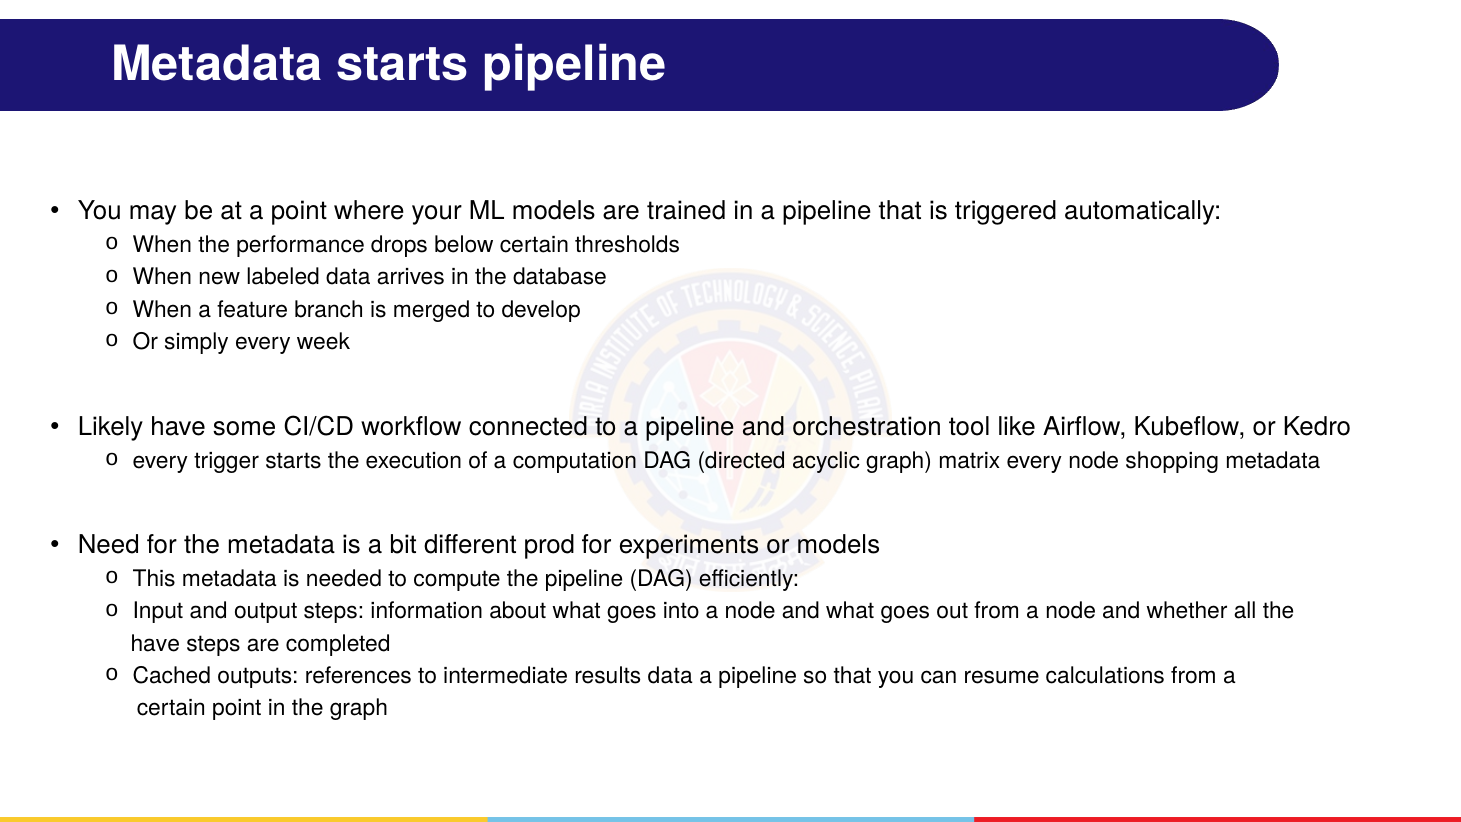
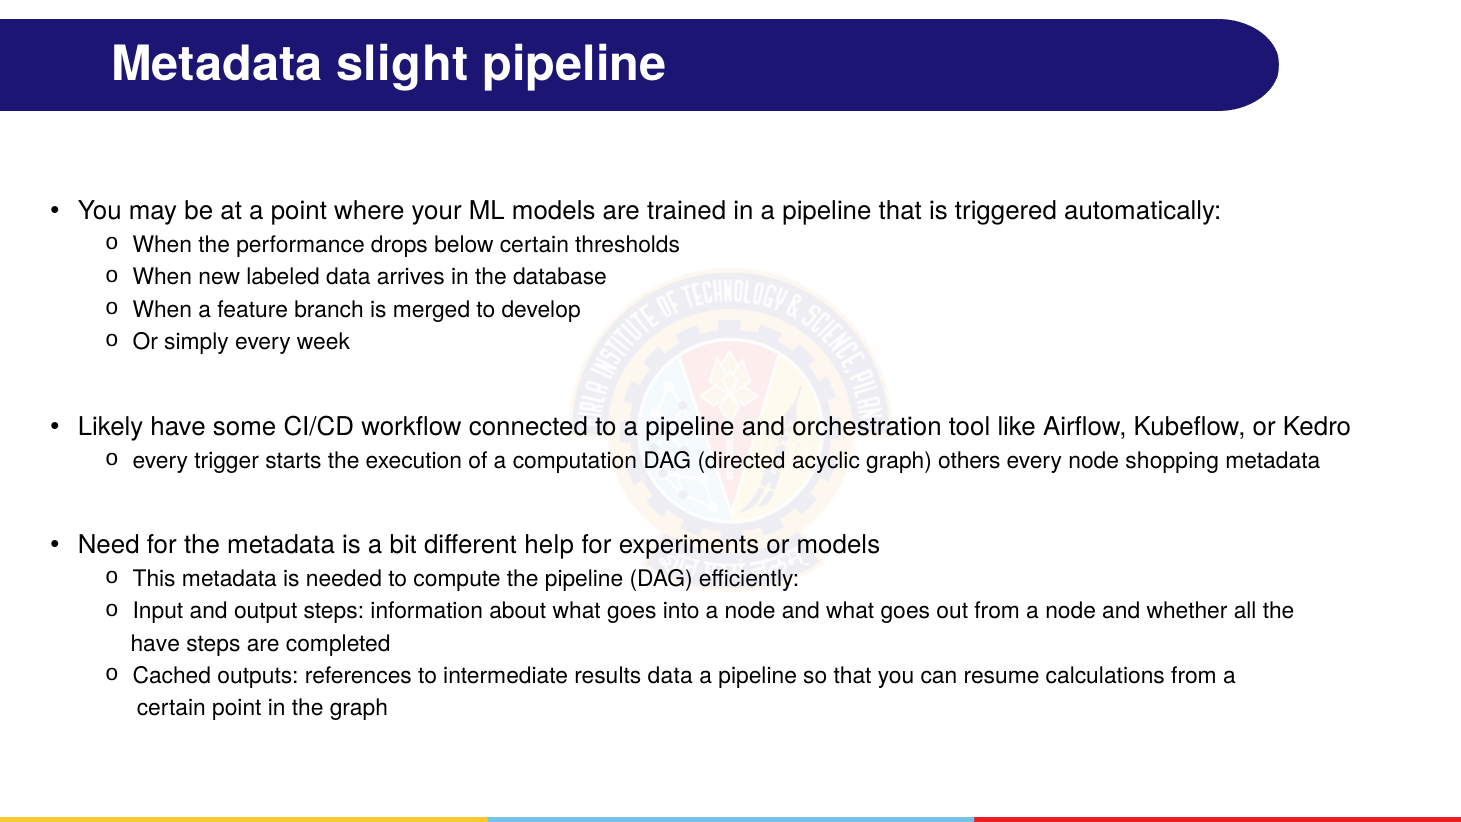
Metadata starts: starts -> slight (402, 65)
matrix: matrix -> others (969, 460)
prod: prod -> help (549, 545)
